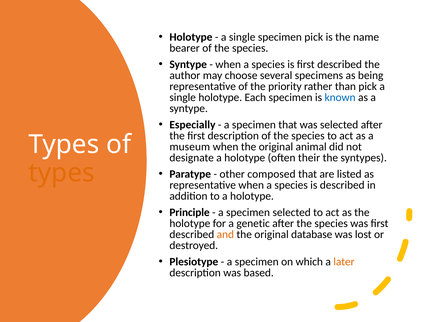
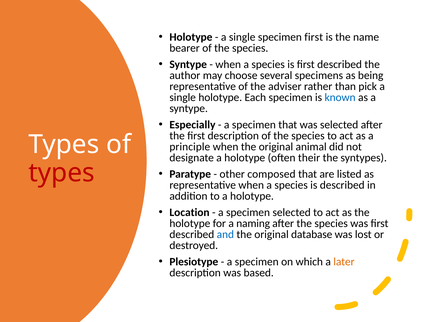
specimen pick: pick -> first (314, 37)
priority: priority -> adviser (285, 86)
museum: museum -> principle (190, 147)
types colour: orange -> red (62, 173)
Principle: Principle -> Location (190, 212)
genetic: genetic -> naming (253, 223)
and colour: orange -> blue (225, 234)
